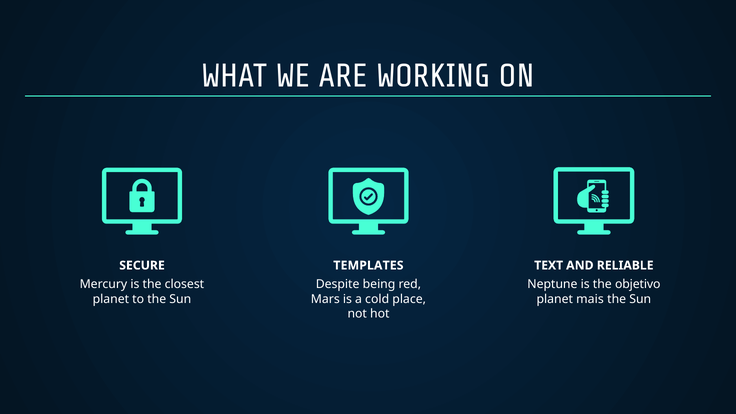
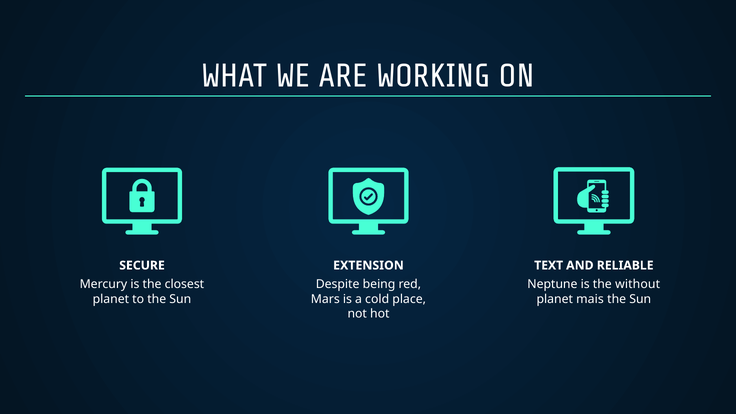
TEMPLATES: TEMPLATES -> EXTENSION (368, 265)
objetivo: objetivo -> without (638, 284)
